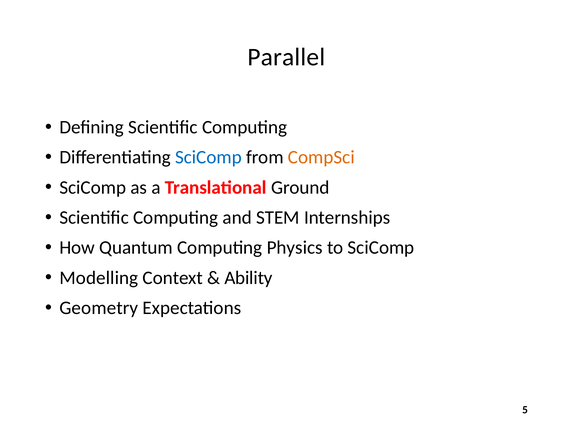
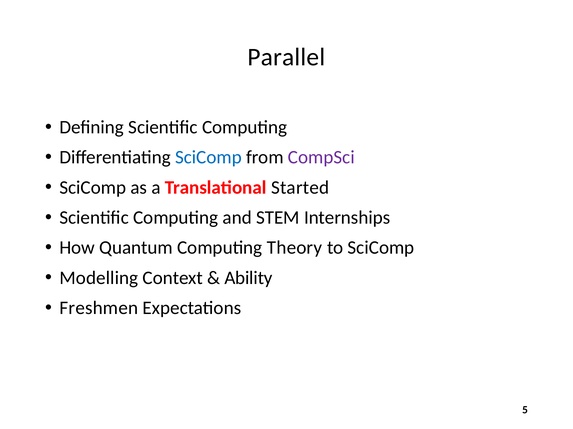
CompSci colour: orange -> purple (321, 158)
Ground: Ground -> Started (300, 188)
Physics: Physics -> Theory (295, 248)
Geometry: Geometry -> Freshmen (99, 308)
